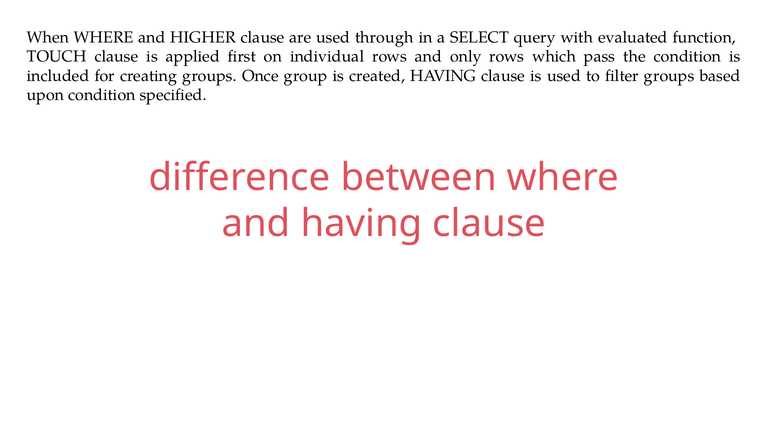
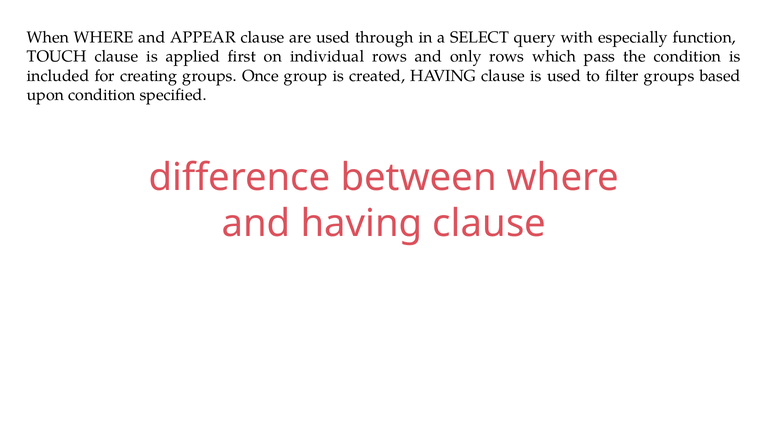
HIGHER: HIGHER -> APPEAR (203, 37)
evaluated: evaluated -> especially (633, 37)
